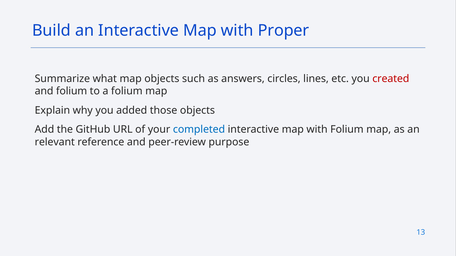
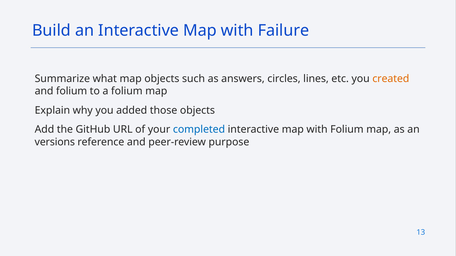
Proper: Proper -> Failure (283, 30)
created colour: red -> orange (391, 79)
relevant: relevant -> versions (55, 142)
